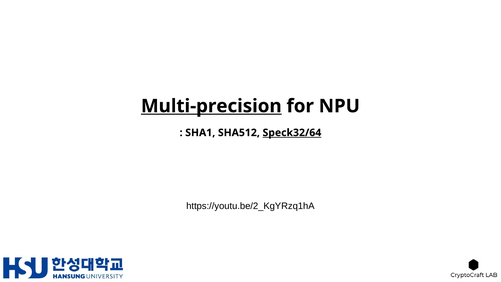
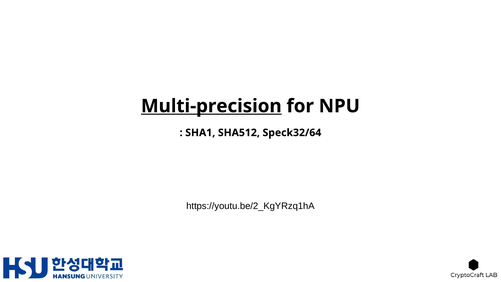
Speck32/64 underline: present -> none (292, 133)
